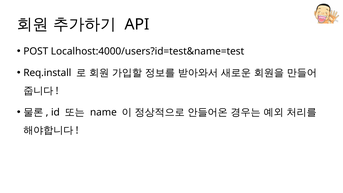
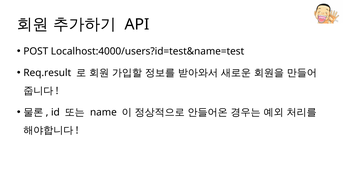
Req.install: Req.install -> Req.result (47, 73)
